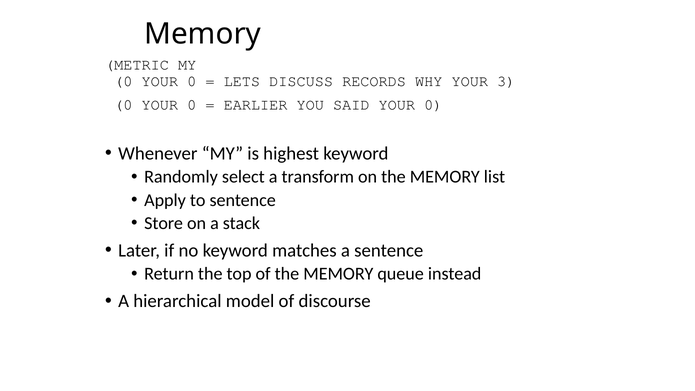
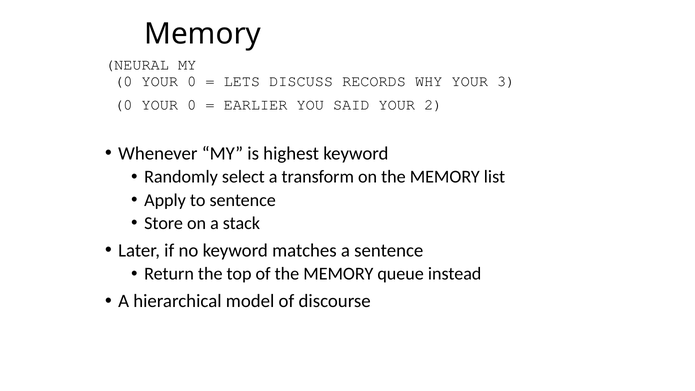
METRIC: METRIC -> NEURAL (137, 65)
SAID YOUR 0: 0 -> 2 (433, 105)
